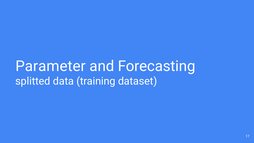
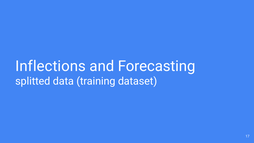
Parameter: Parameter -> Inflections (51, 66)
